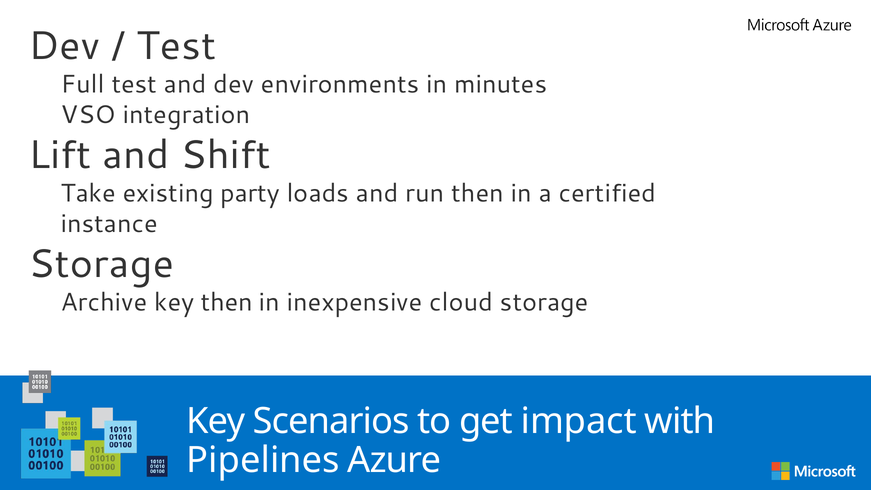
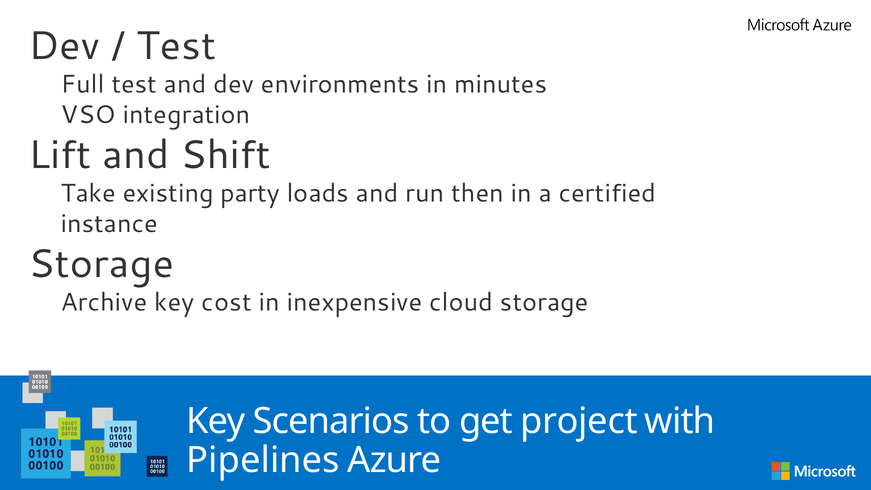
key then: then -> cost (227, 302)
impact: impact -> project (579, 421)
